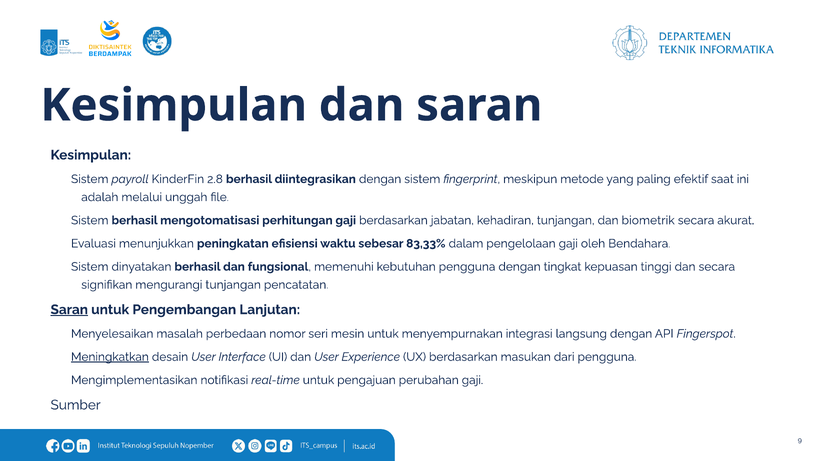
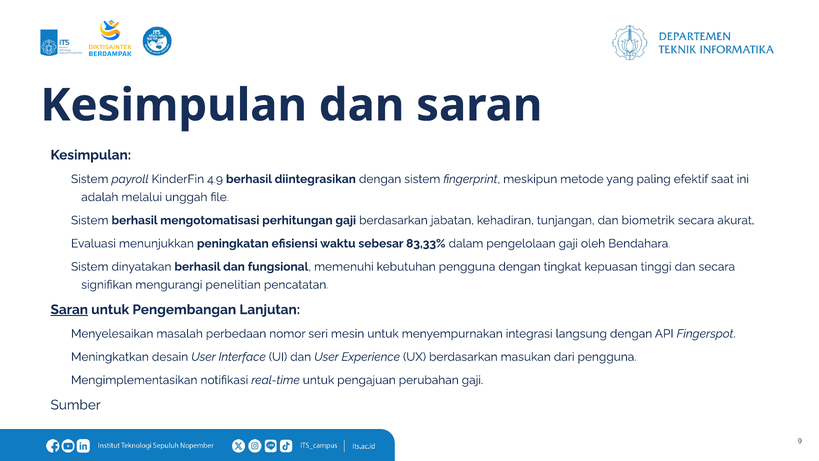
2.8: 2.8 -> 4.9 (215, 179)
mengurangi tunjangan: tunjangan -> penelitian (233, 285)
Meningkatkan underline: present -> none (110, 357)
